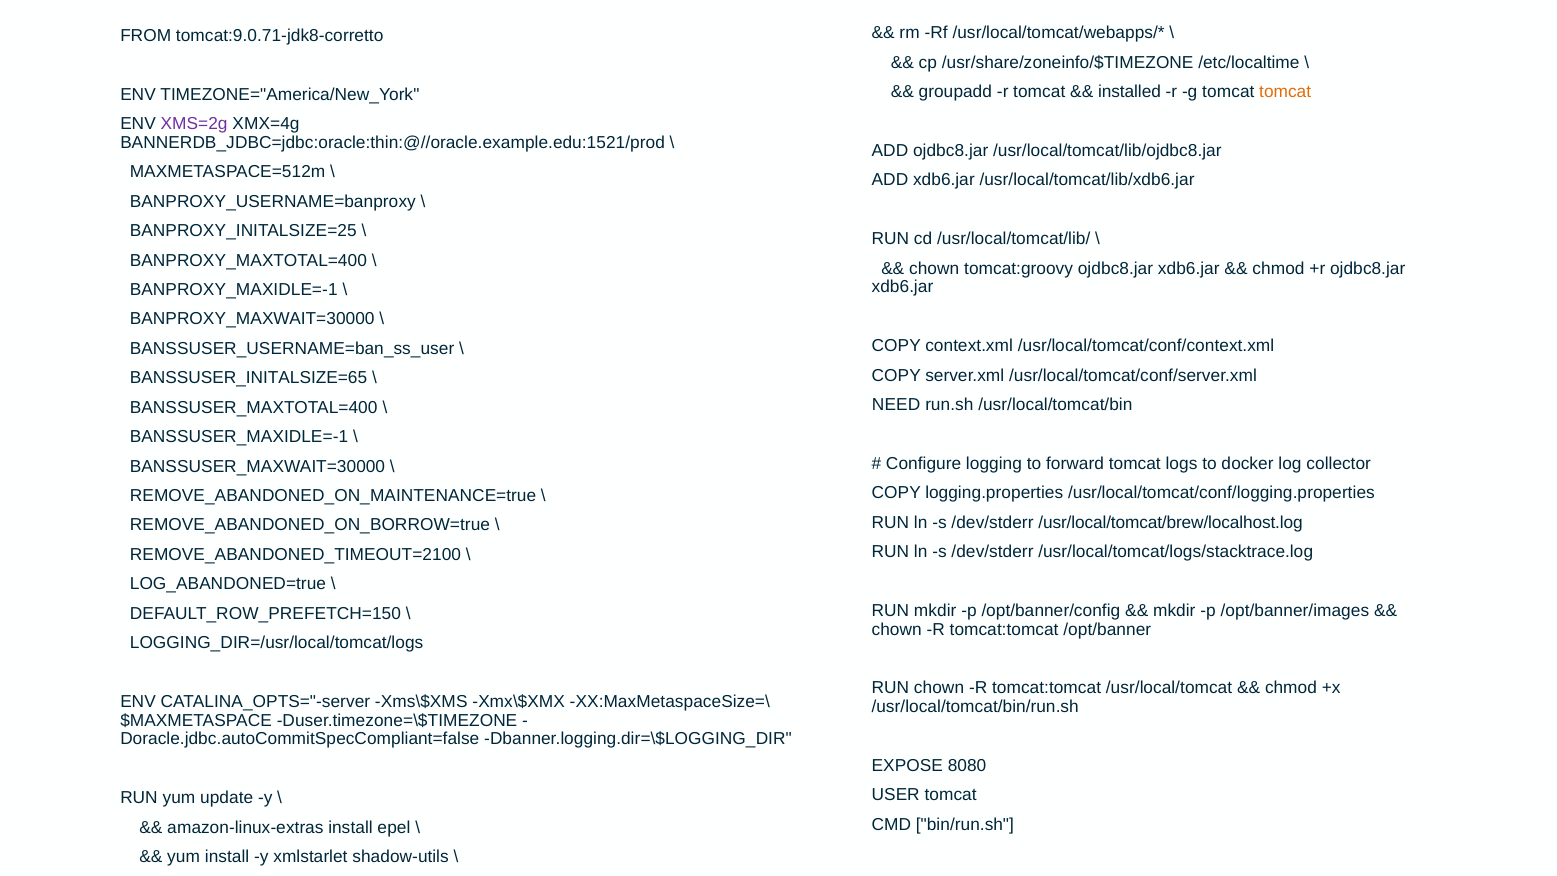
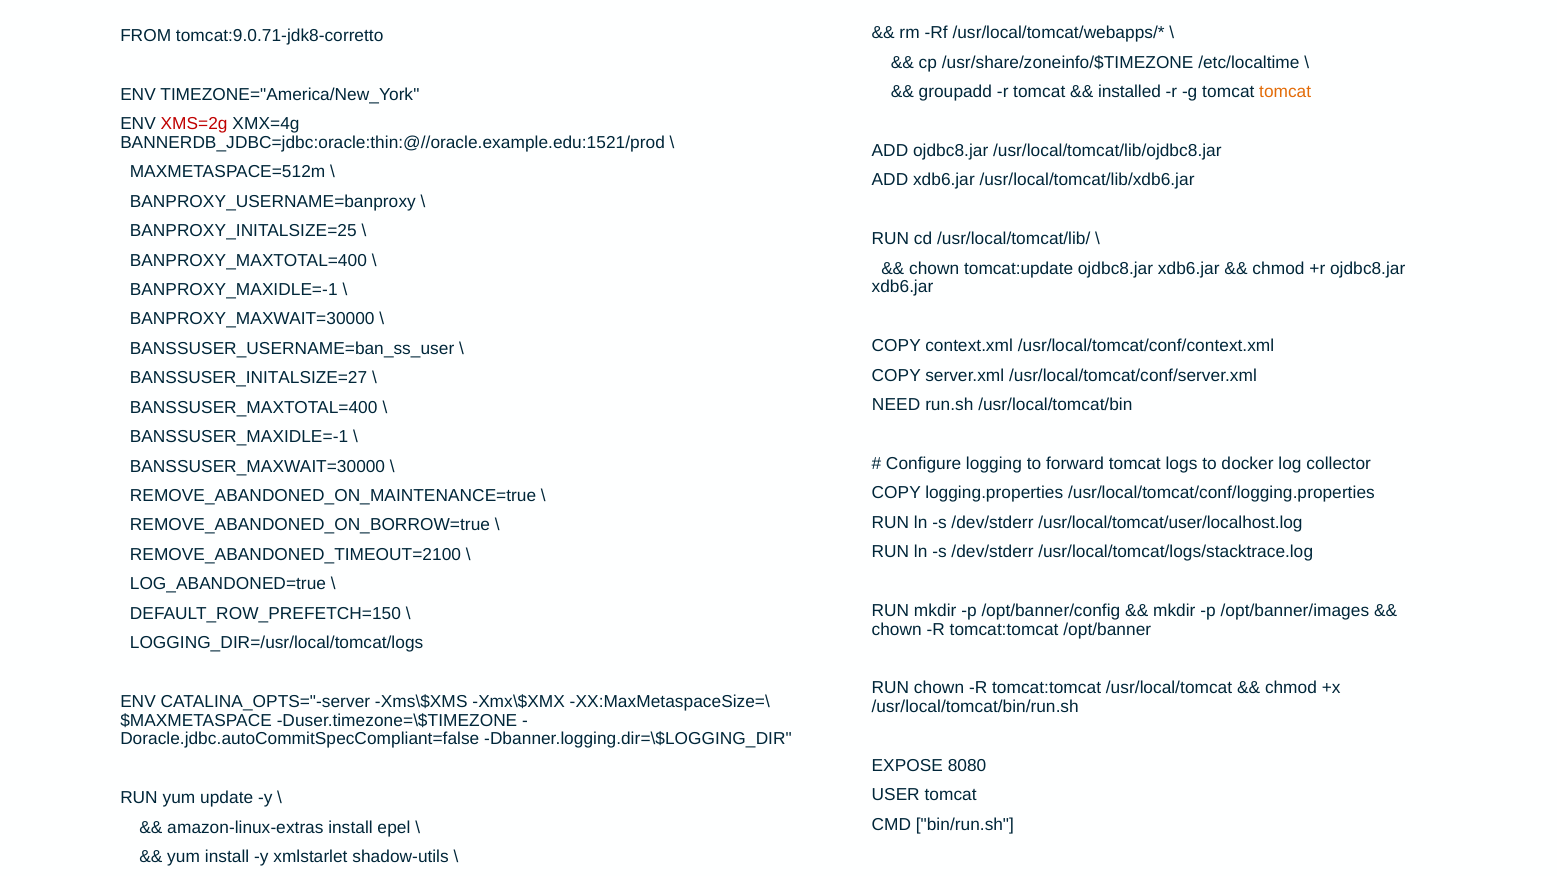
XMS=2g colour: purple -> red (194, 124)
tomcat:groovy: tomcat:groovy -> tomcat:update (1019, 268)
BANSSUSER_INITALSIZE=65: BANSSUSER_INITALSIZE=65 -> BANSSUSER_INITALSIZE=27 (249, 378)
/usr/local/tomcat/brew/localhost.log: /usr/local/tomcat/brew/localhost.log -> /usr/local/tomcat/user/localhost.log (1171, 522)
